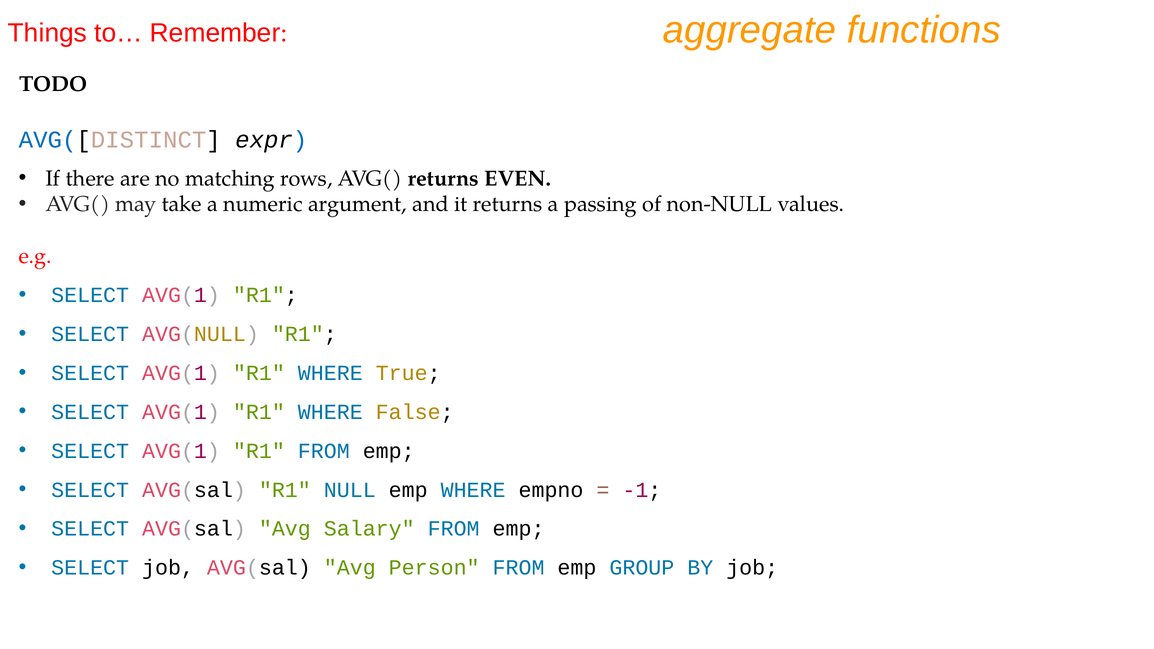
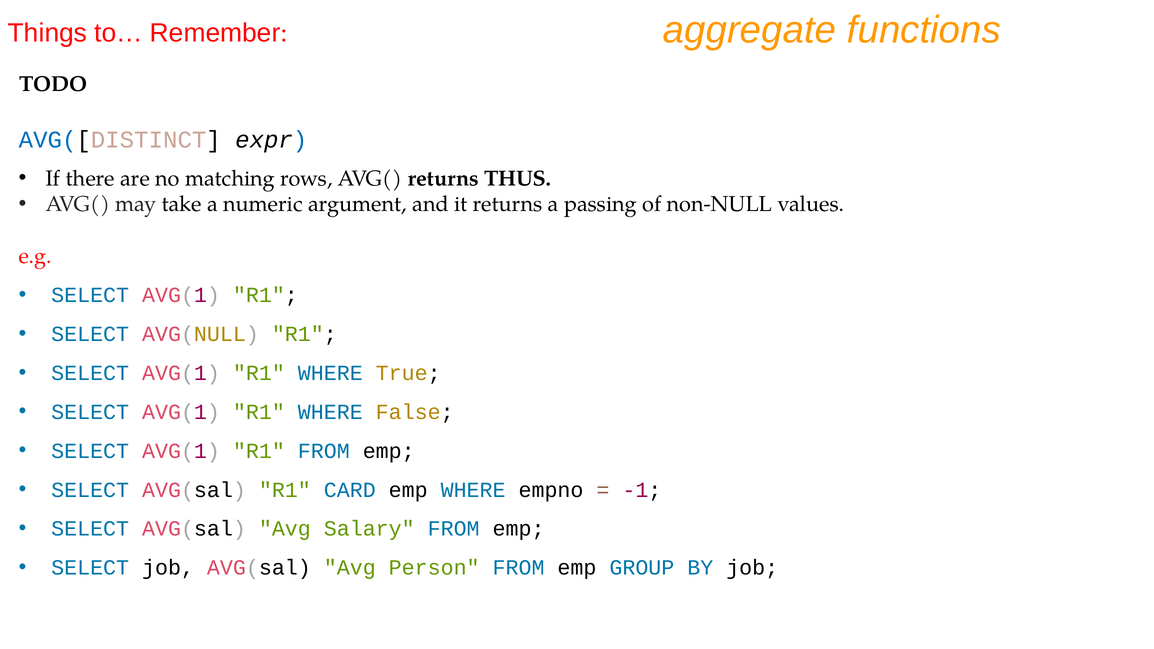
EVEN: EVEN -> THUS (518, 178)
NULL: NULL -> CARD (350, 490)
